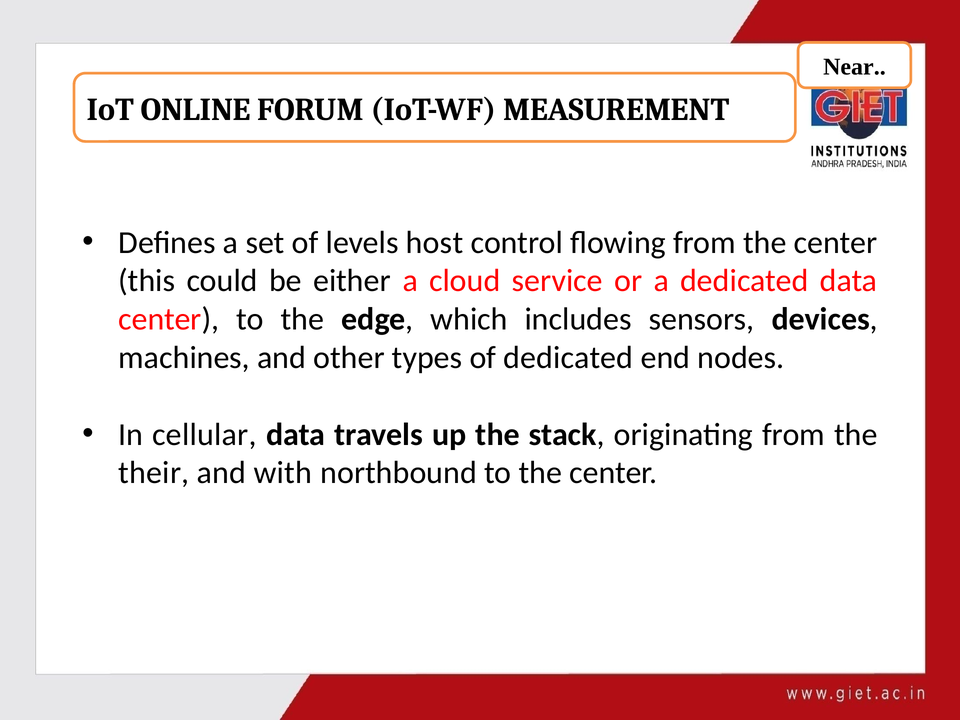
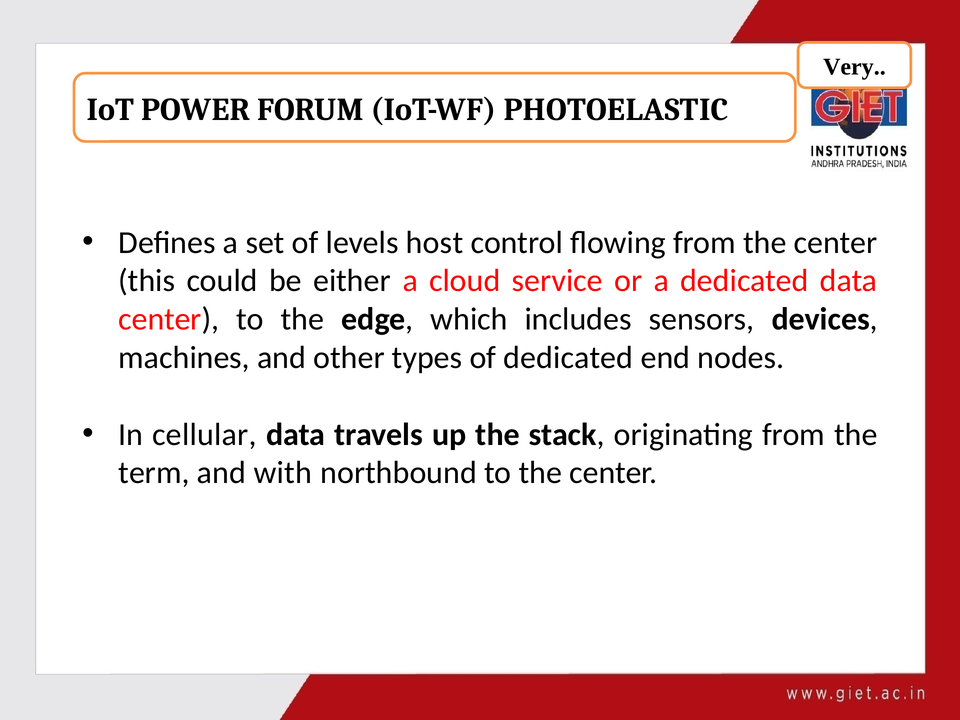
Near: Near -> Very (854, 67)
ONLINE: ONLINE -> POWER (196, 110)
MEASUREMENT: MEASUREMENT -> PHOTOELASTIC (616, 110)
their: their -> term (154, 473)
